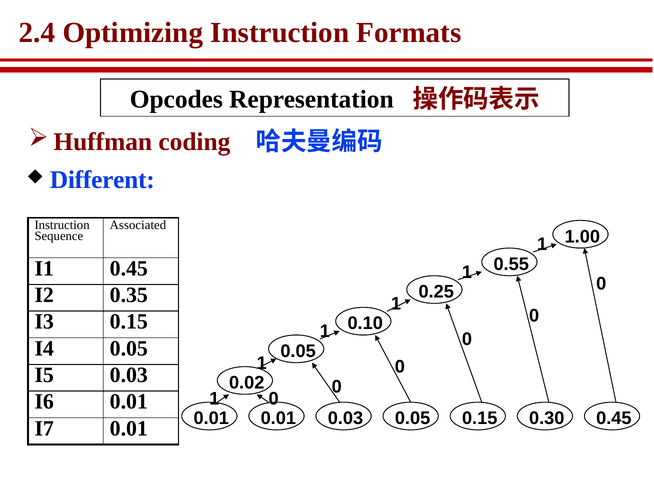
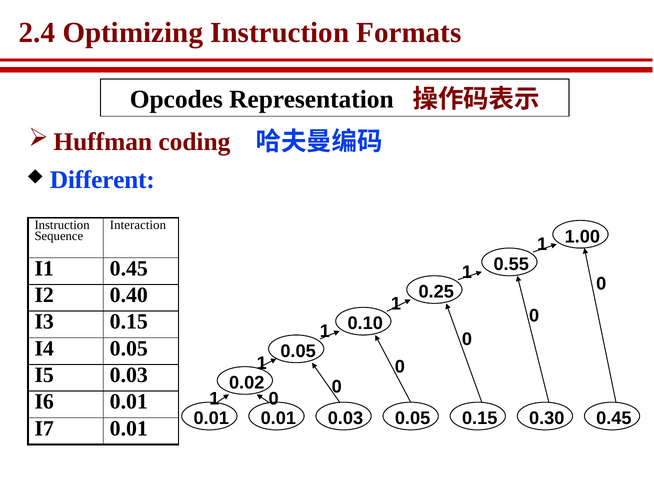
Associated: Associated -> Interaction (138, 225)
0.35: 0.35 -> 0.40 (129, 295)
